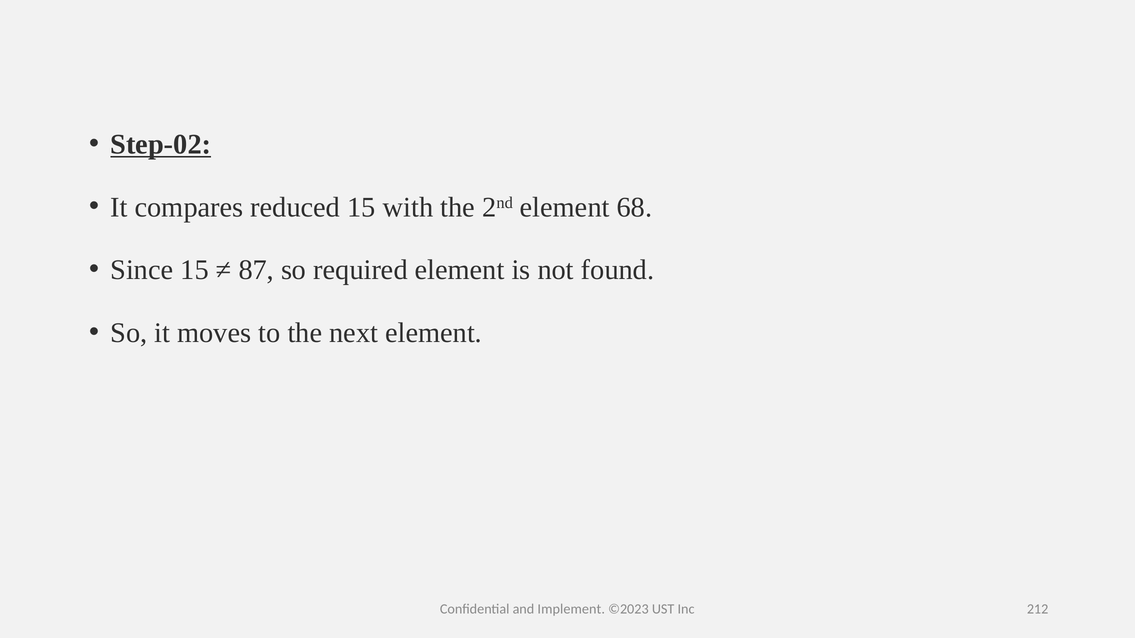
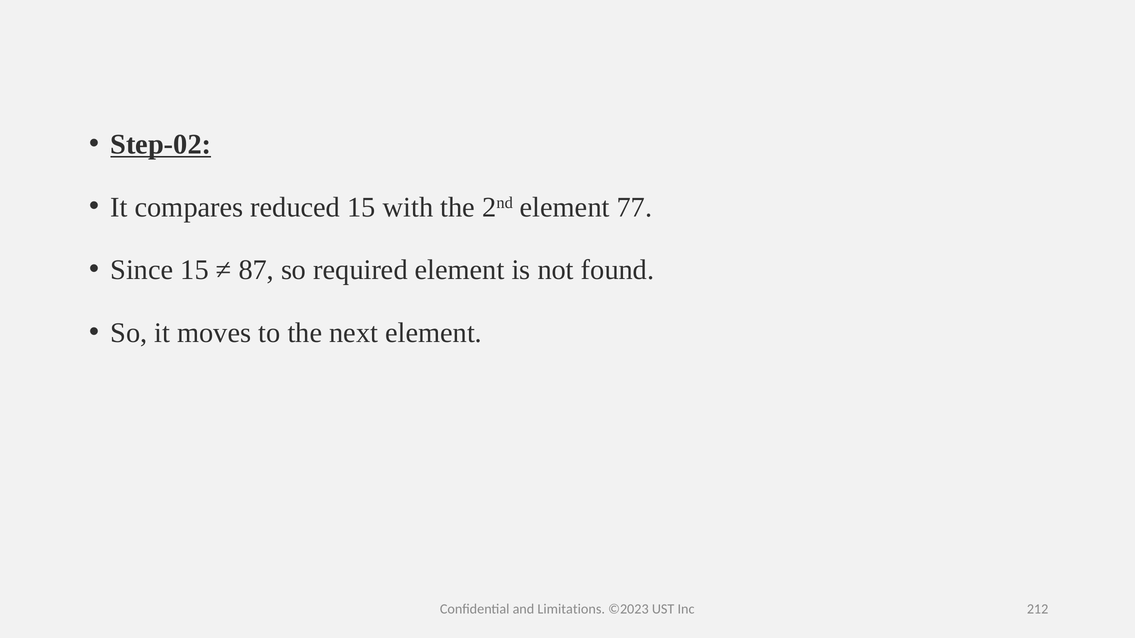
68: 68 -> 77 (634, 207)
Implement: Implement -> Limitations (571, 610)
